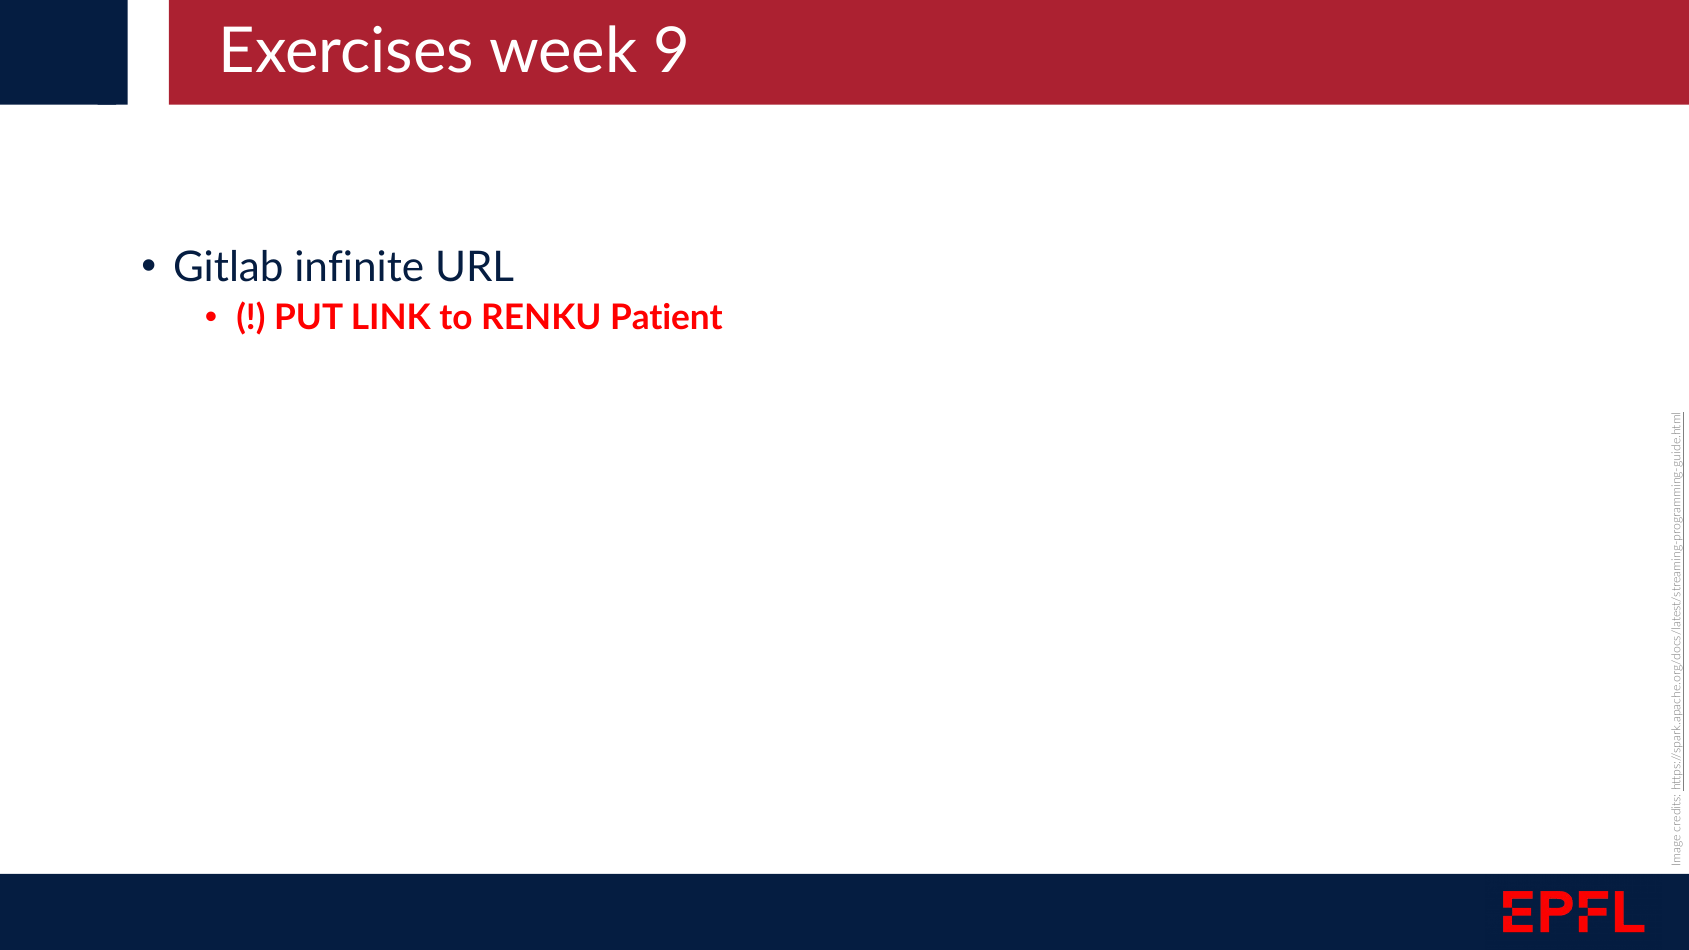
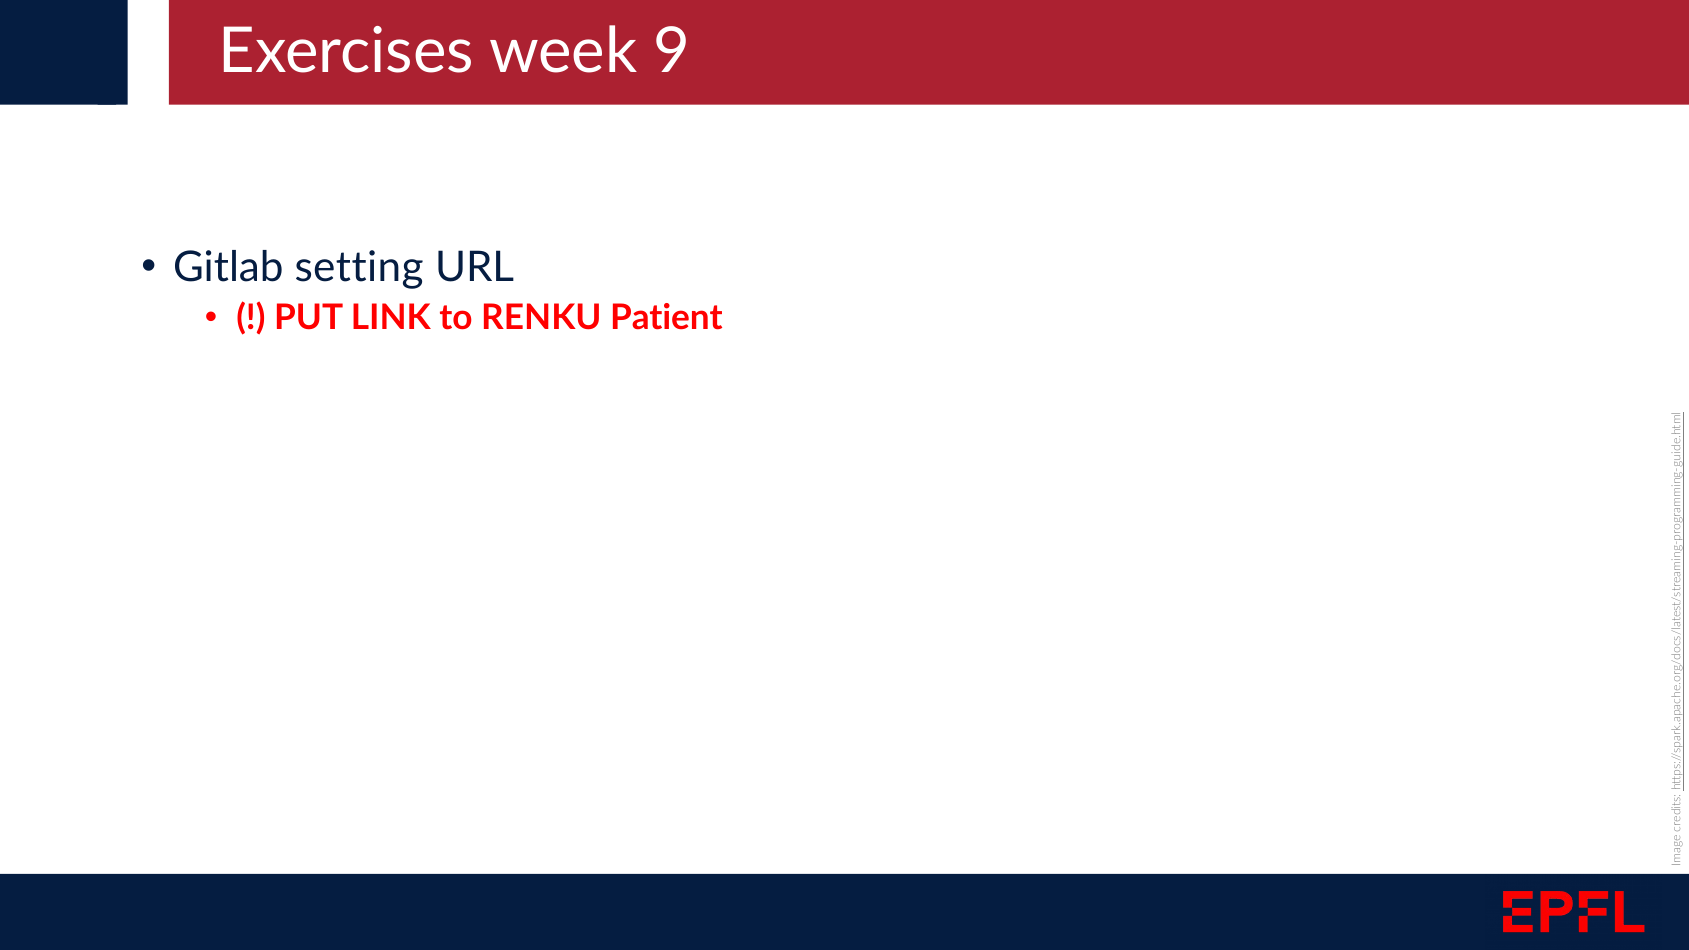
infinite: infinite -> setting (359, 268)
